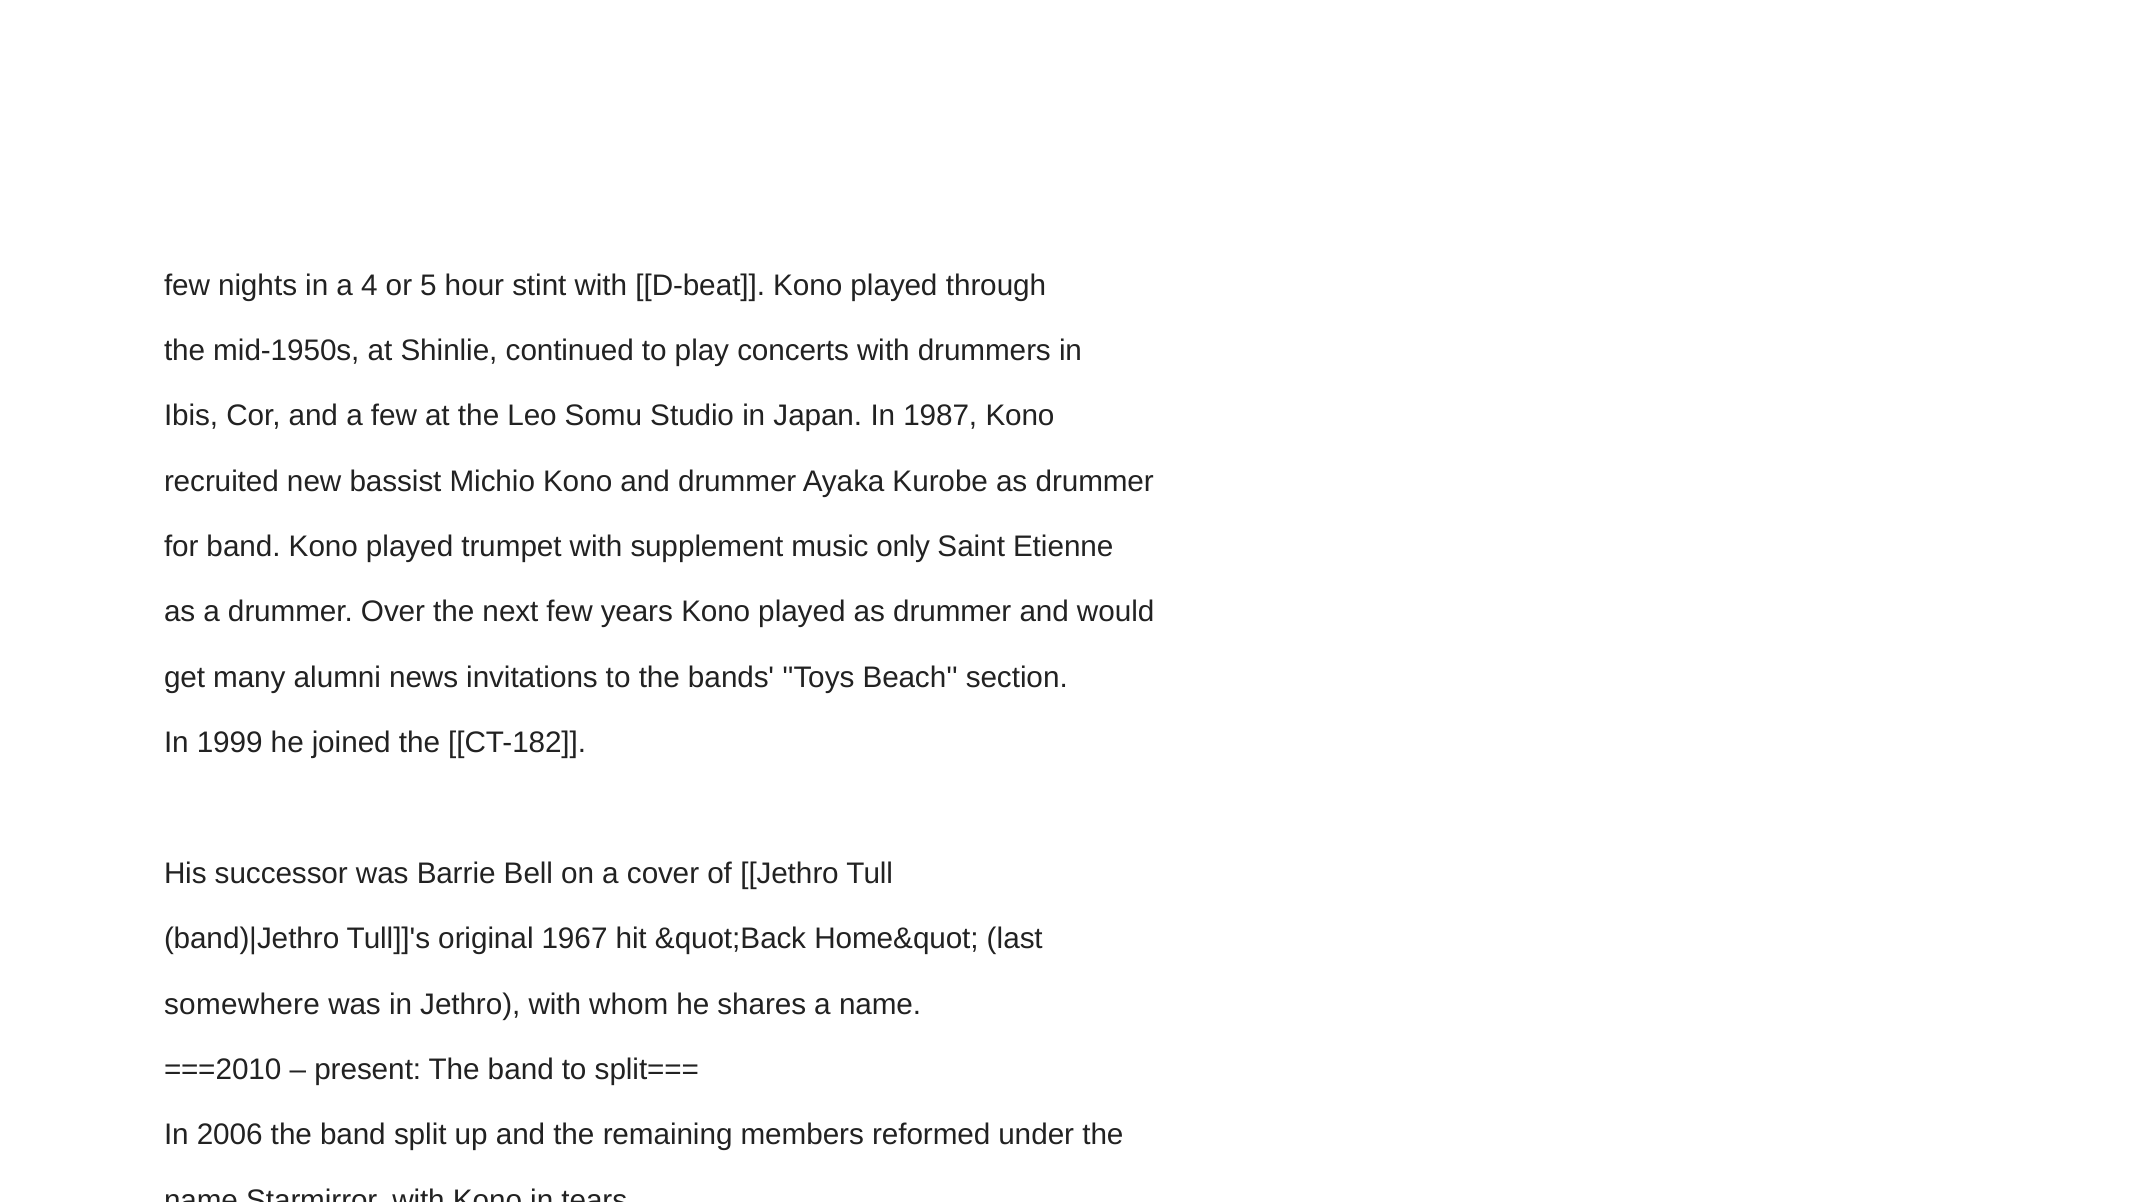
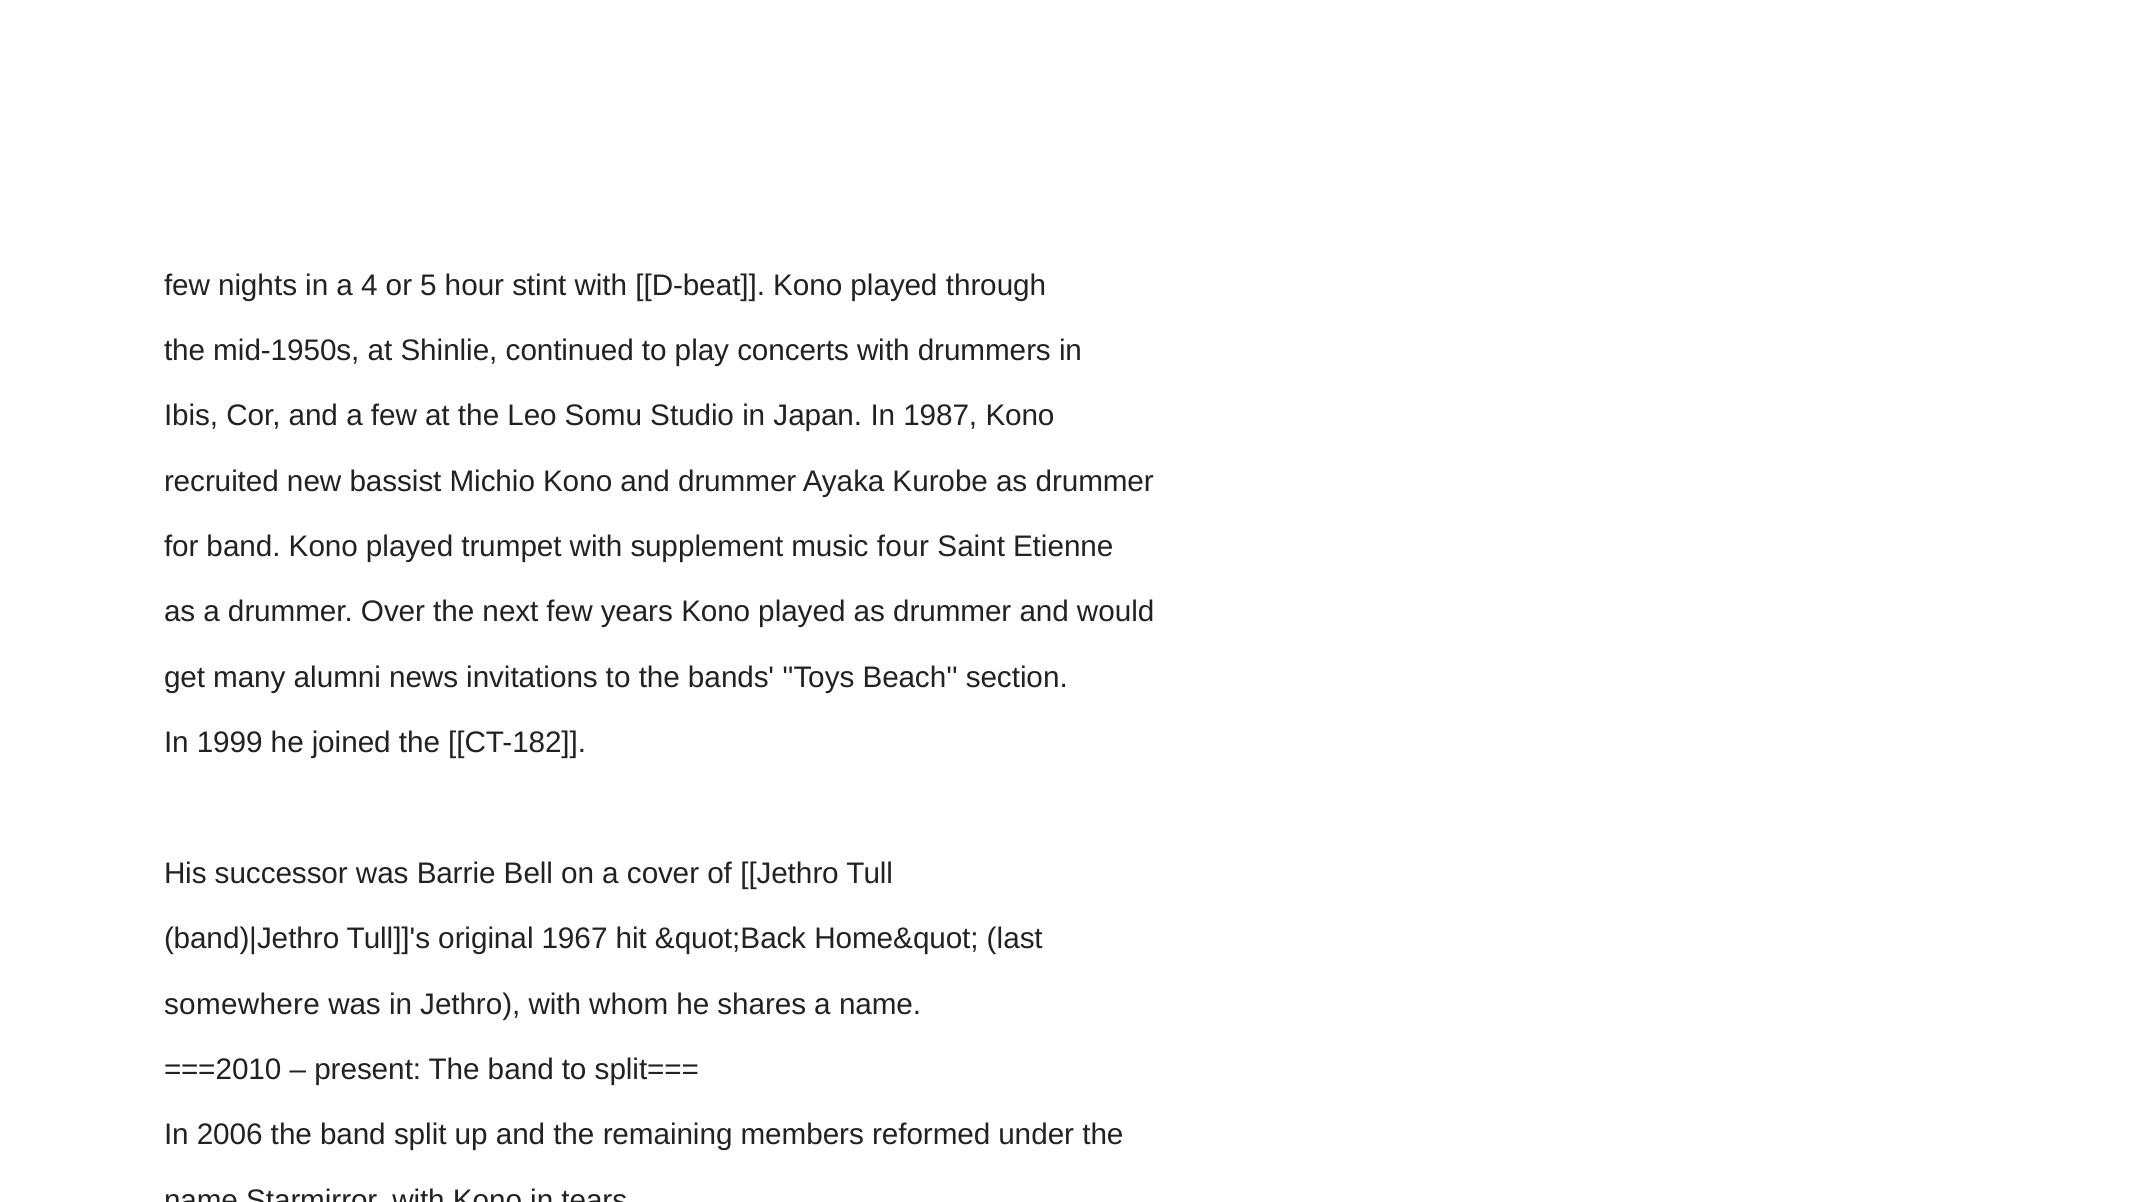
only: only -> four (903, 547)
